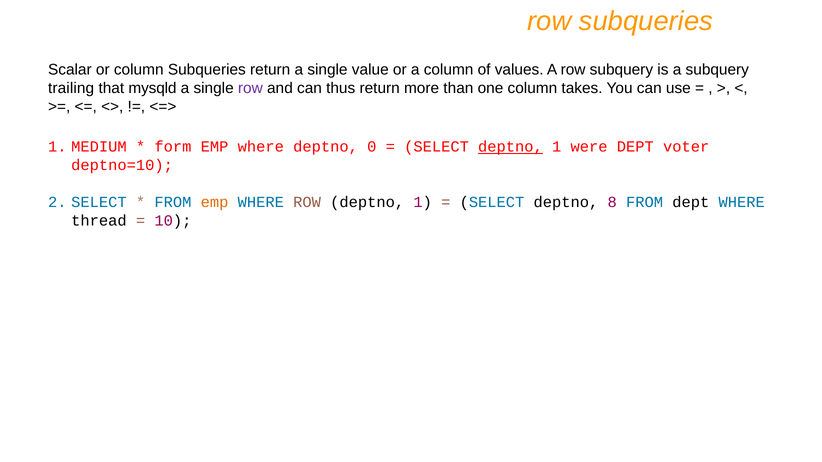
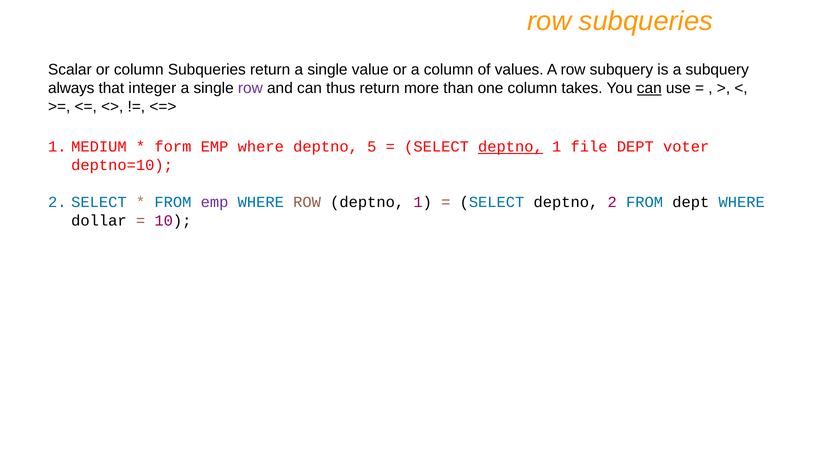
trailing: trailing -> always (71, 88)
mysqld: mysqld -> integer (152, 88)
can underline: none -> present (649, 88)
0: 0 -> 5 (372, 147)
were: were -> file (589, 147)
emp colour: orange -> purple (215, 202)
deptno 8: 8 -> 2 (612, 202)
thread: thread -> dollar (99, 221)
